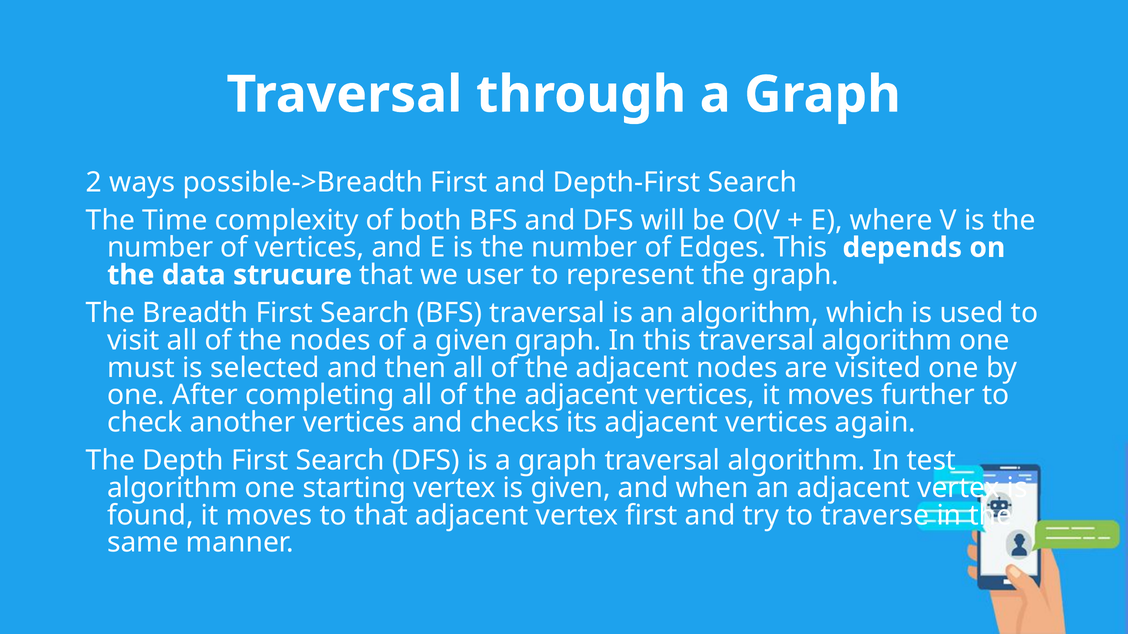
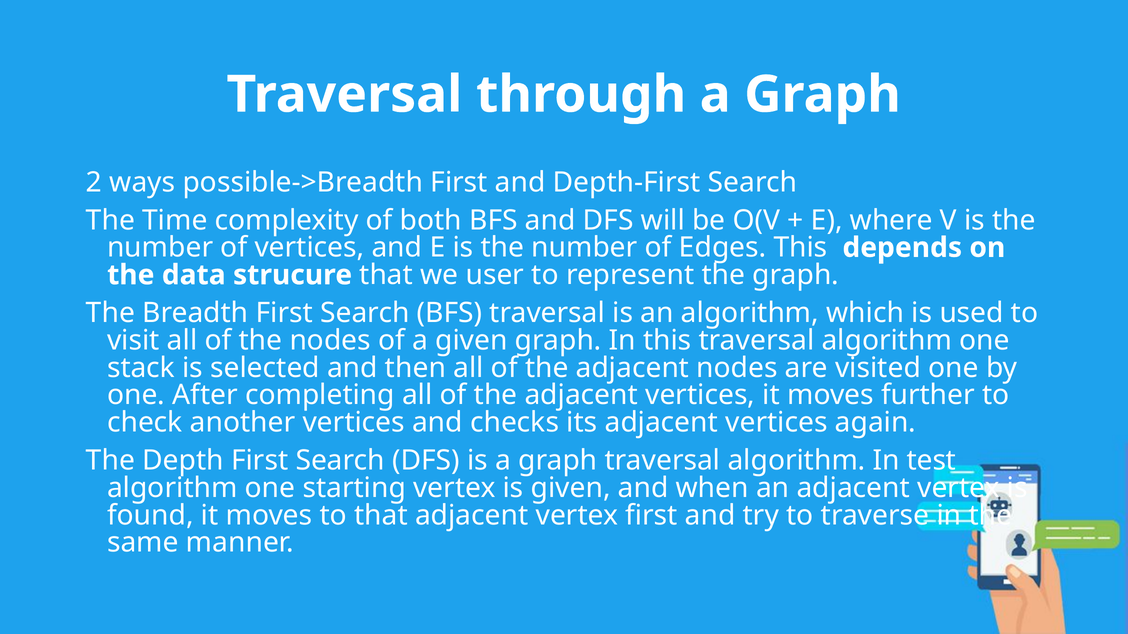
must: must -> stack (141, 368)
